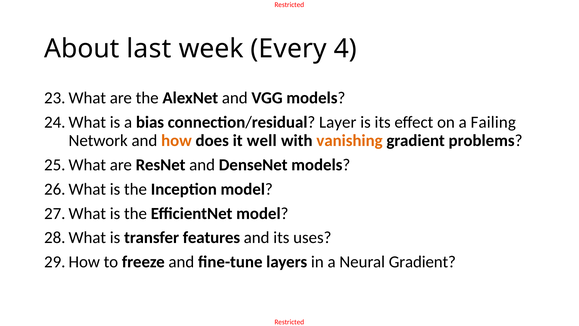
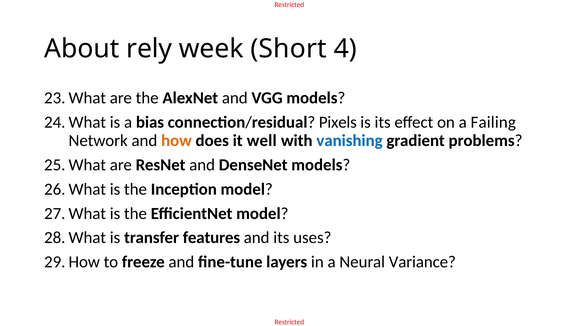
last: last -> rely (149, 49)
Every: Every -> Short (289, 49)
Layer: Layer -> Pixels (338, 122)
vanishing colour: orange -> blue (349, 140)
Neural Gradient: Gradient -> Variance (422, 262)
